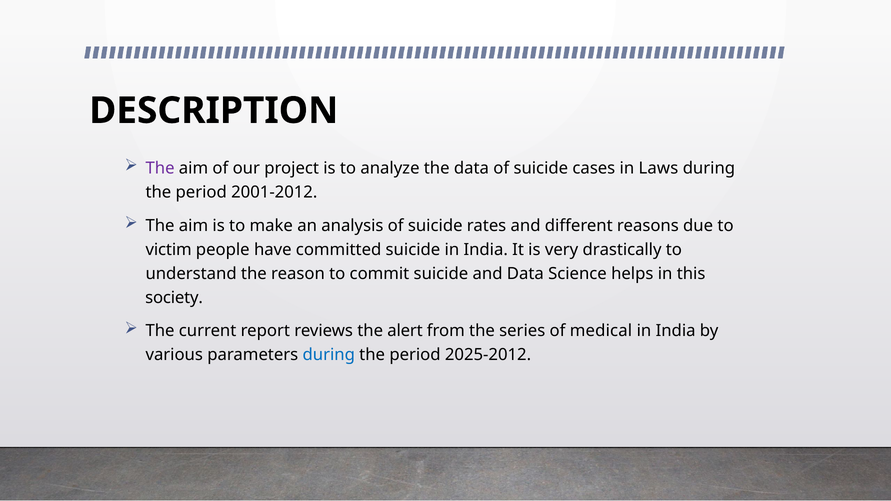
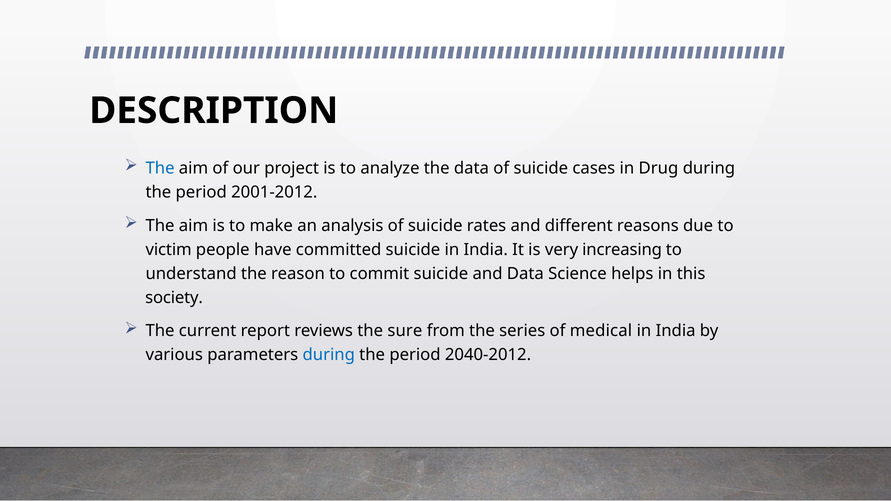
The colour: purple -> blue (160, 168)
Laws: Laws -> Drug (658, 168)
drastically: drastically -> increasing (622, 250)
alert: alert -> sure (405, 331)
2025-2012: 2025-2012 -> 2040-2012 (488, 355)
